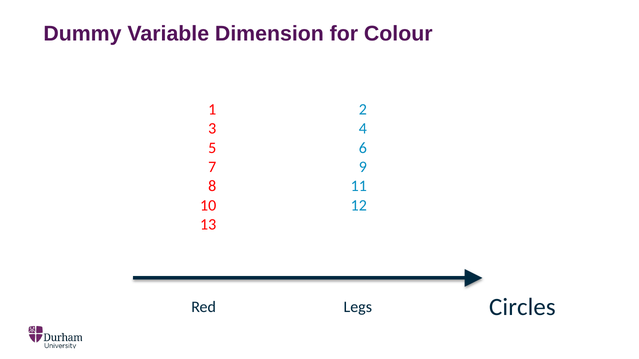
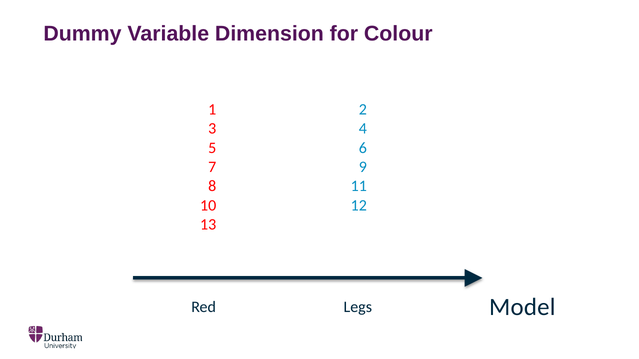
Circles: Circles -> Model (522, 308)
